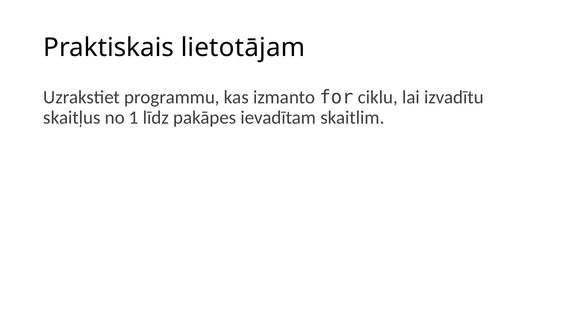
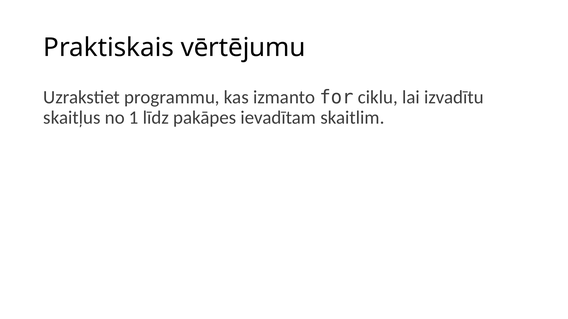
lietotājam: lietotājam -> vērtējumu (243, 48)
